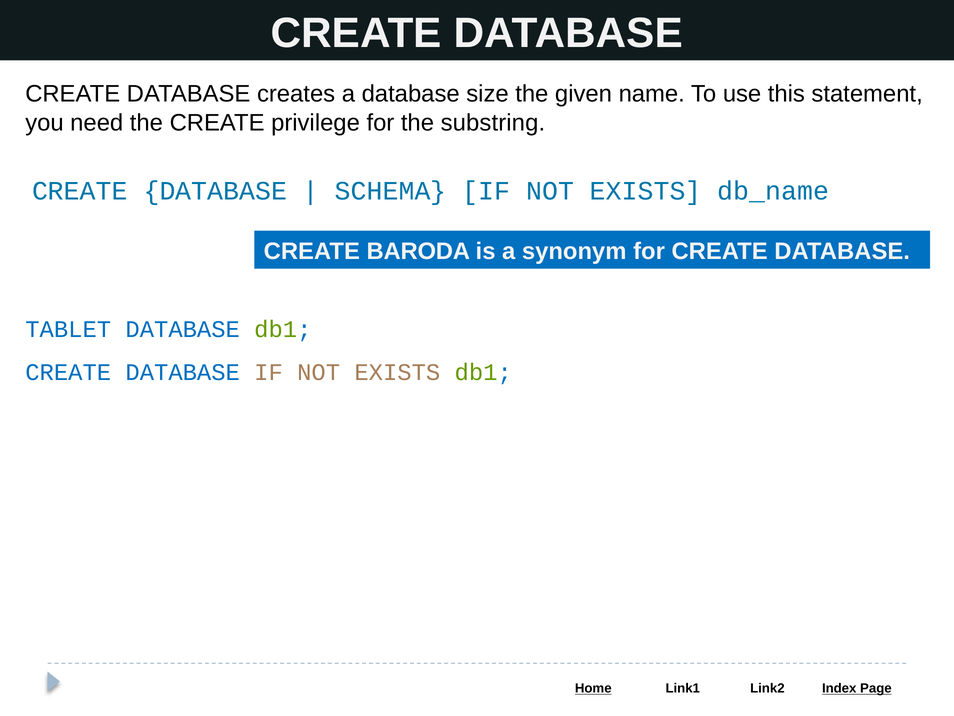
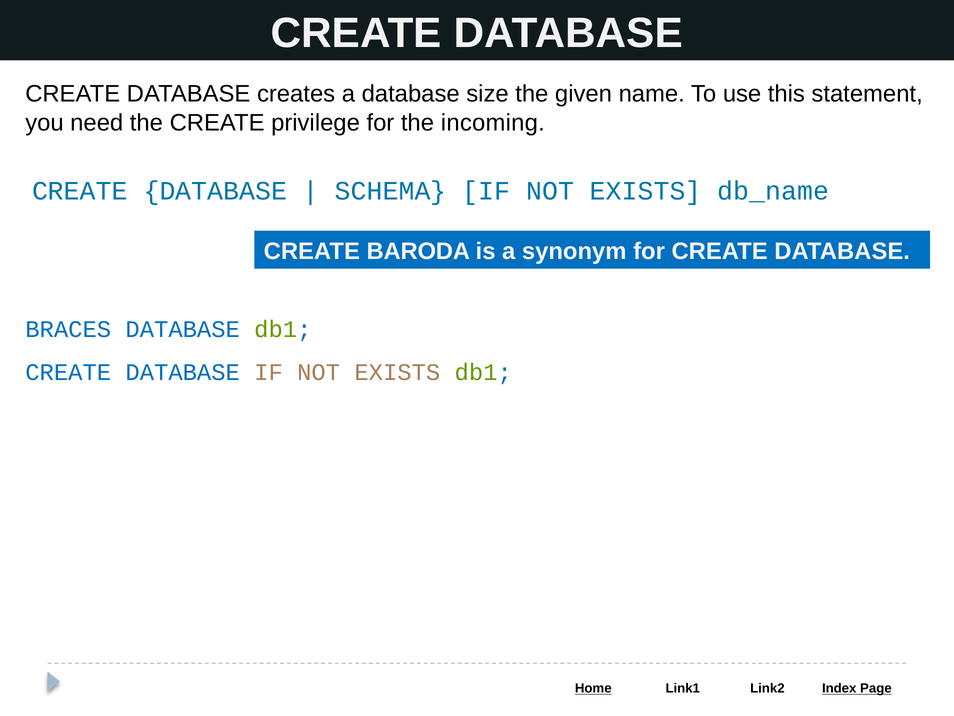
substring: substring -> incoming (493, 123)
TABLET: TABLET -> BRACES (68, 329)
